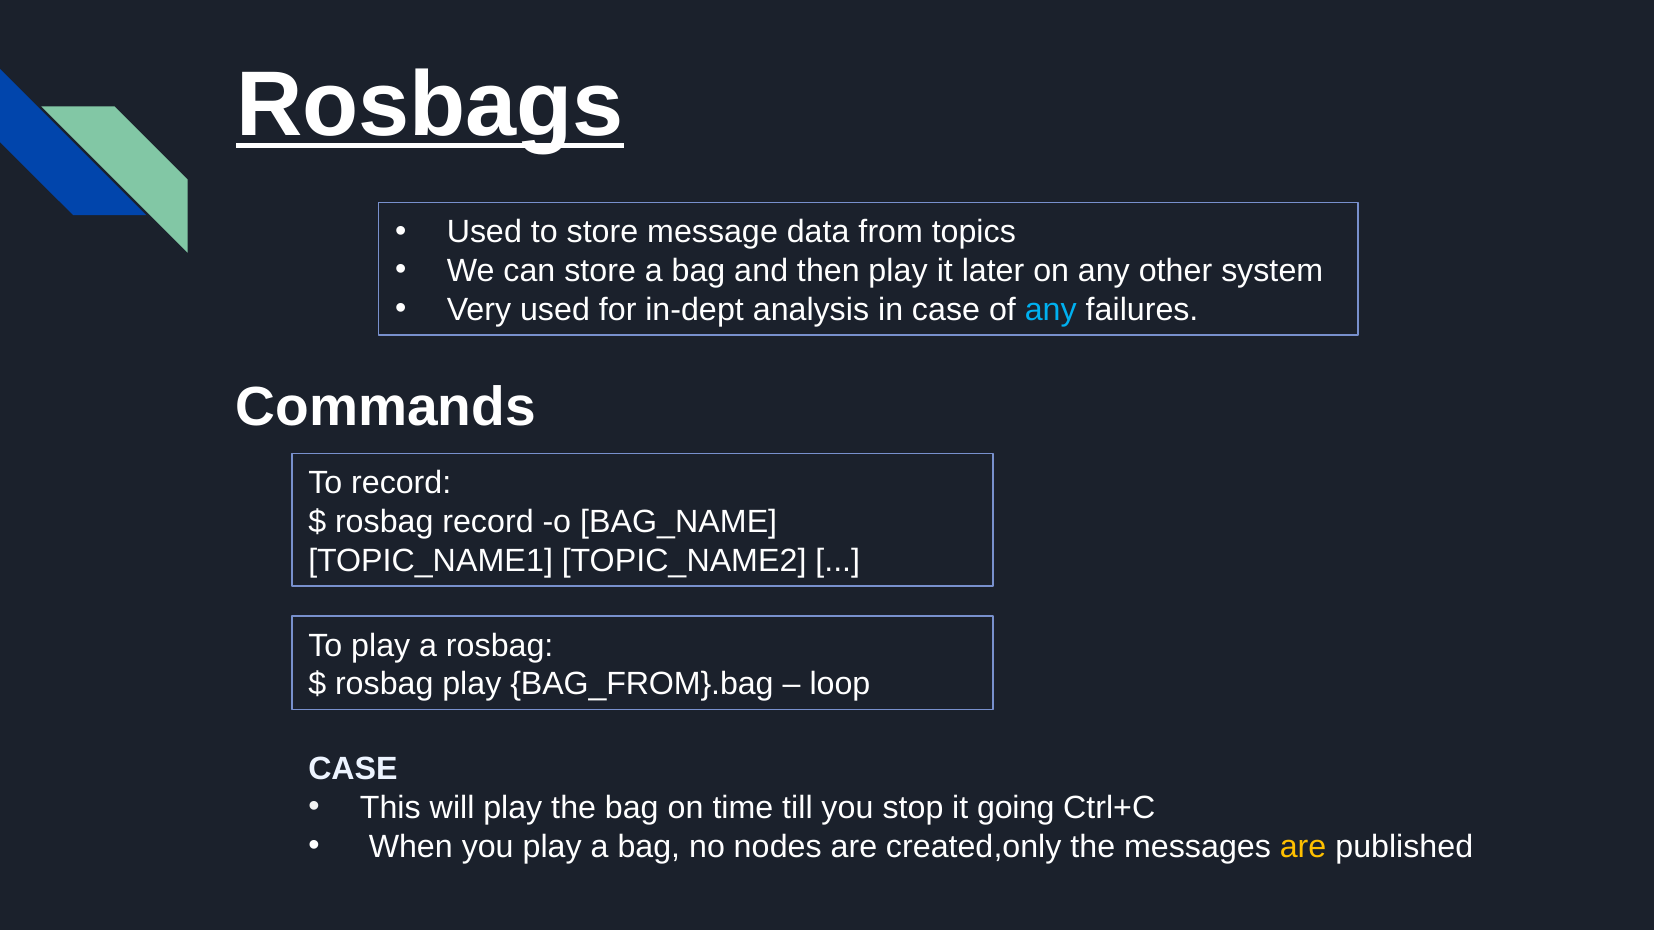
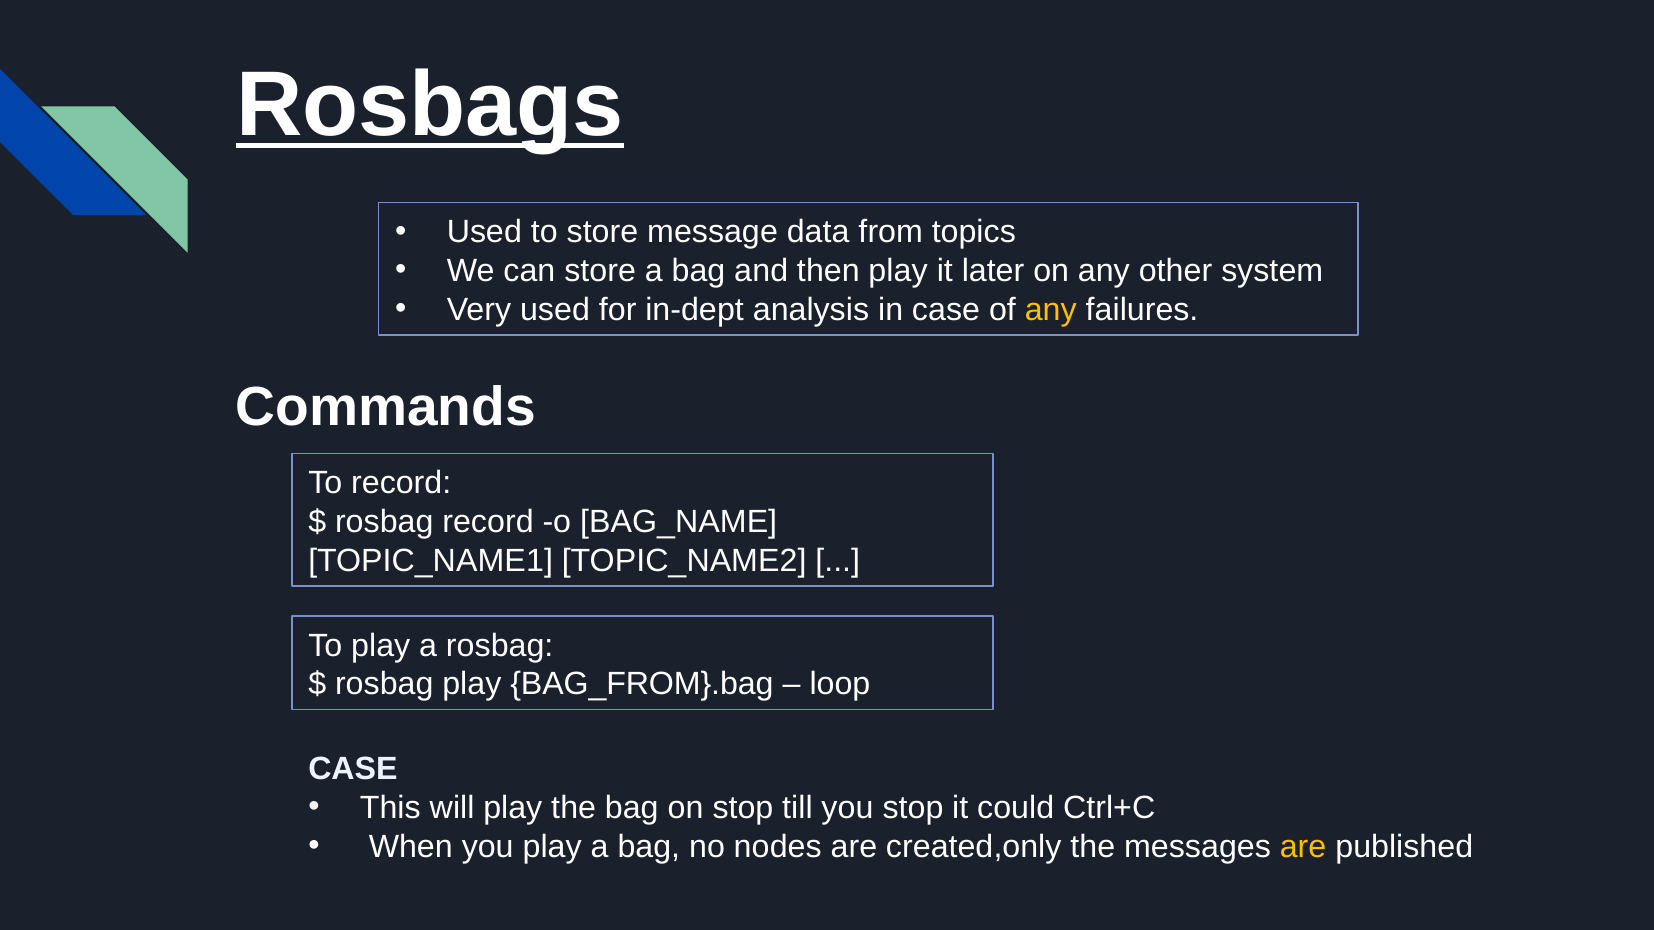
any colour: light blue -> yellow (1051, 310)
on time: time -> stop (743, 808)
going: going -> could (1016, 808)
